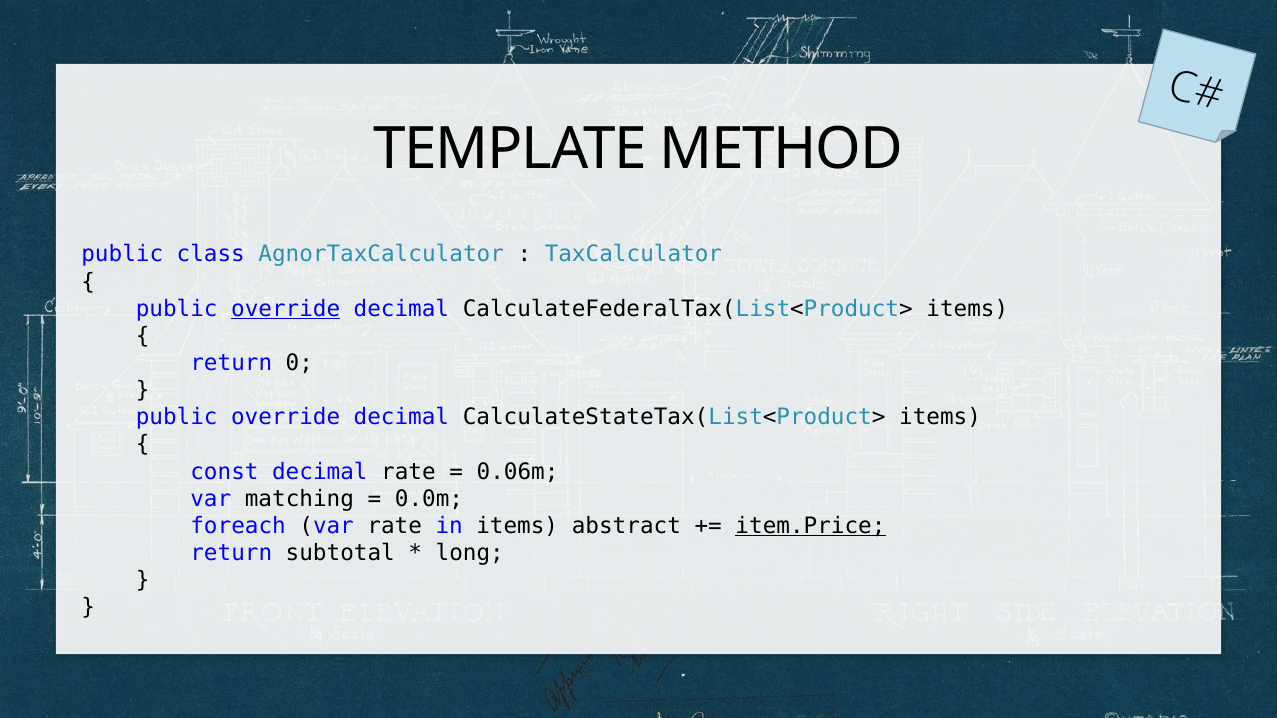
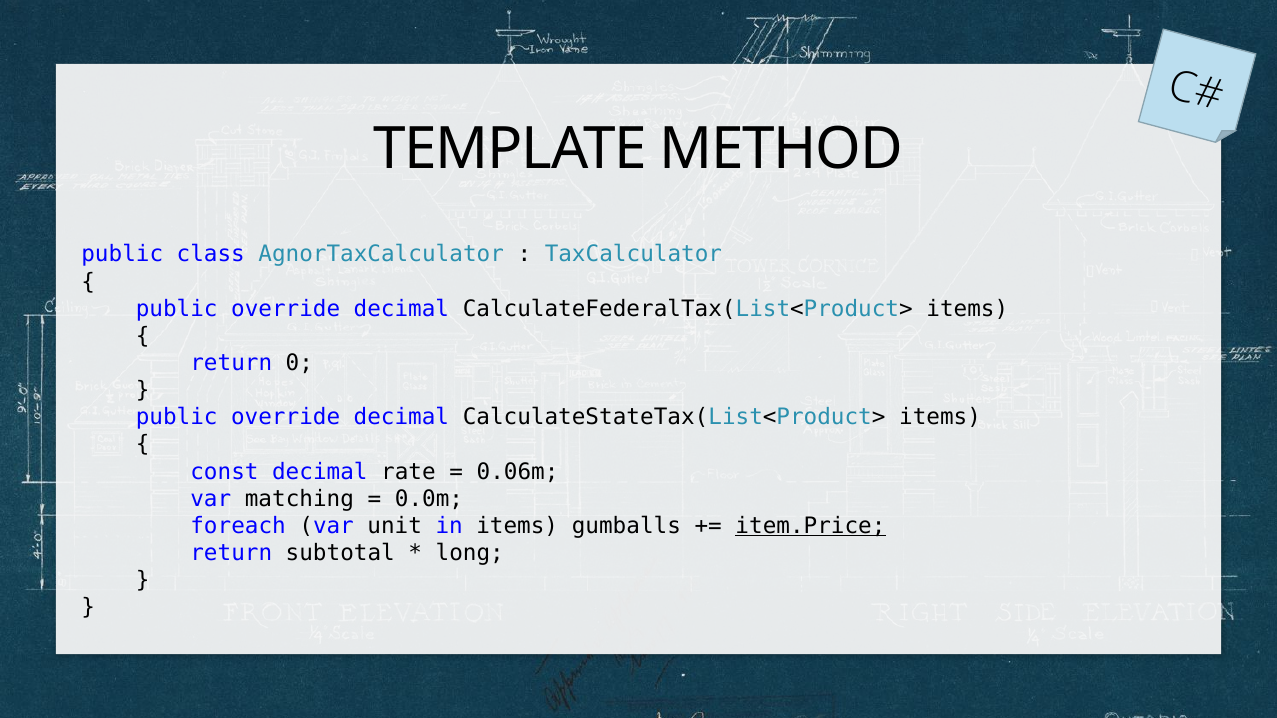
override underline: present -> none (286, 309)
var rate: rate -> unit (395, 526)
abstract: abstract -> gumballs (626, 526)
